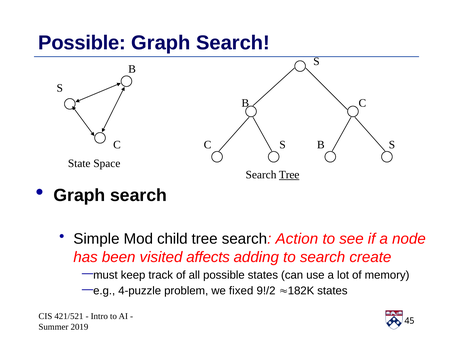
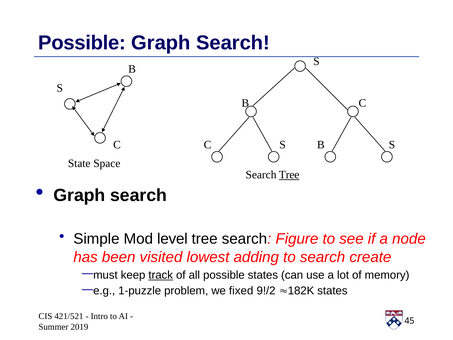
child: child -> level (172, 239)
Action: Action -> Figure (297, 239)
affects: affects -> lowest (208, 257)
track underline: none -> present (161, 275)
4-puzzle: 4-puzzle -> 1-puzzle (140, 291)
